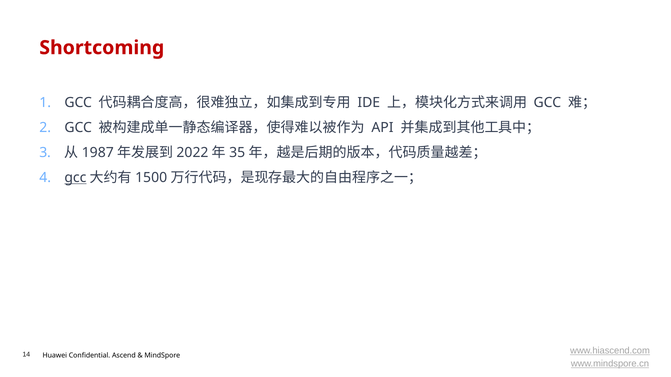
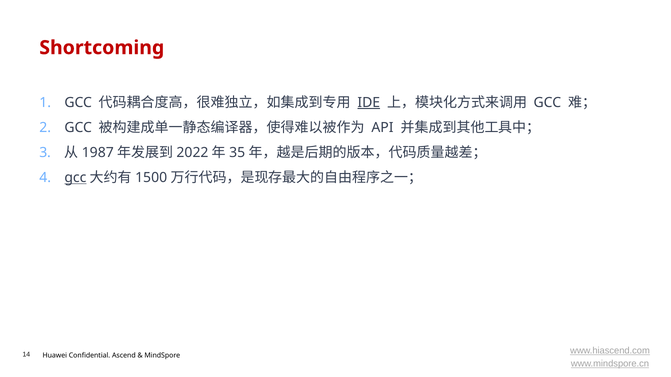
IDE underline: none -> present (369, 102)
